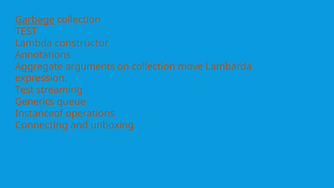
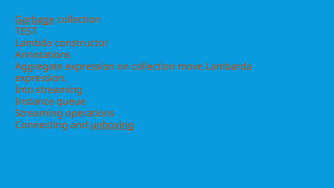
Aggregate arguments: arguments -> expression (90, 67)
Test: Test -> Into (24, 90)
Generics: Generics -> Instance (35, 102)
Instanceof: Instanceof -> Streaming (39, 113)
unboxing underline: none -> present (112, 125)
